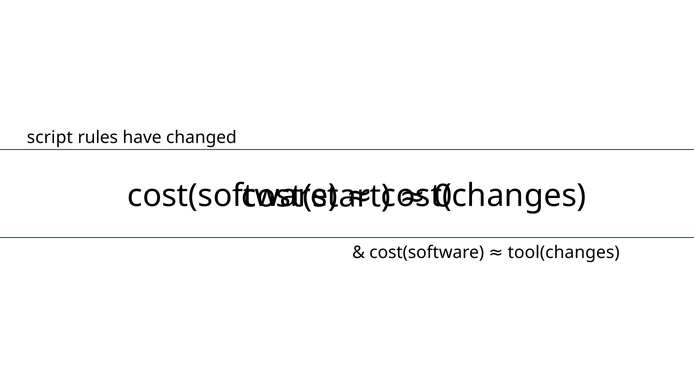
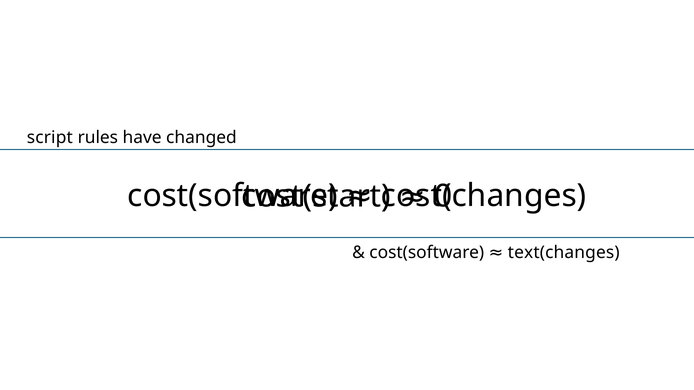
tool(changes: tool(changes -> text(changes (564, 253)
